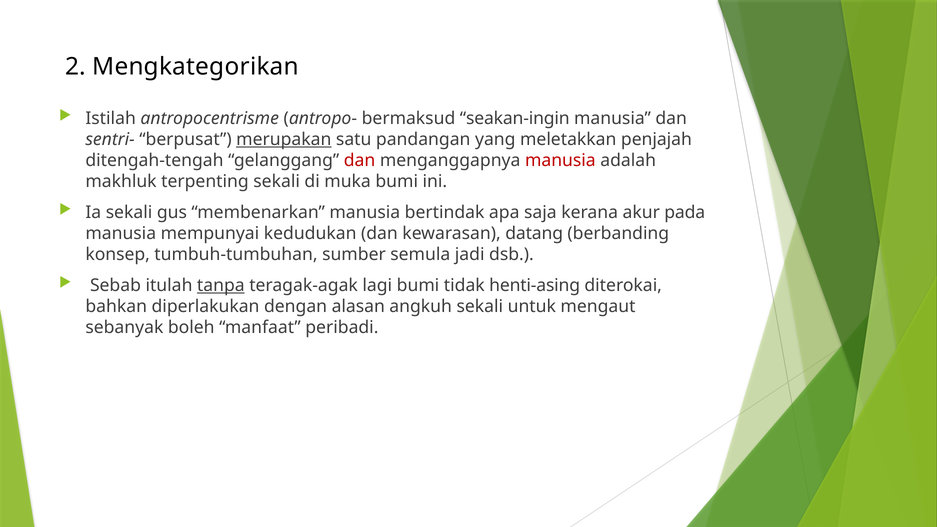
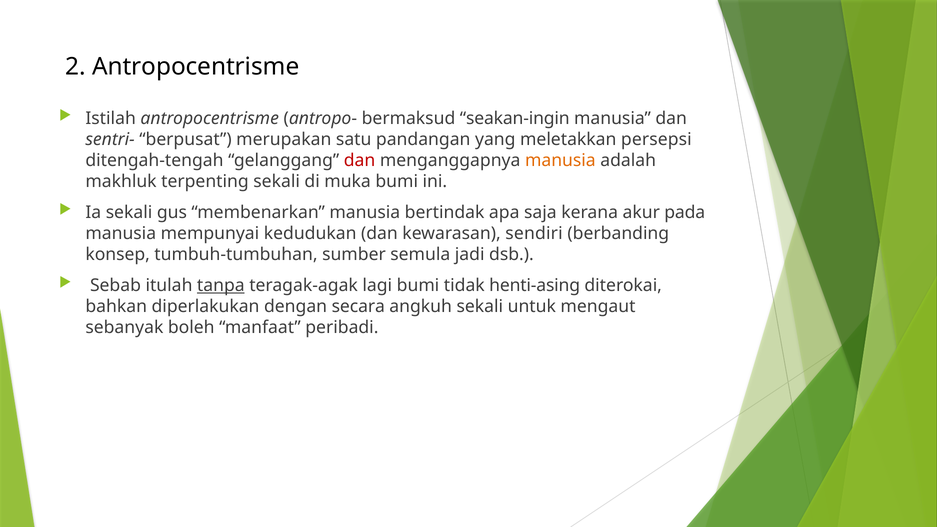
2 Mengkategorikan: Mengkategorikan -> Antropocentrisme (196, 67)
merupakan underline: present -> none (284, 139)
penjajah: penjajah -> persepsi (656, 139)
manusia colour: red -> orange (560, 160)
datang: datang -> sendiri (534, 233)
alasan: alasan -> secara (358, 306)
